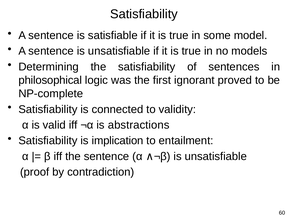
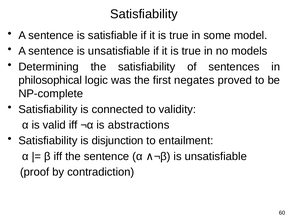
ignorant: ignorant -> negates (194, 80)
implication: implication -> disjunction (118, 141)
